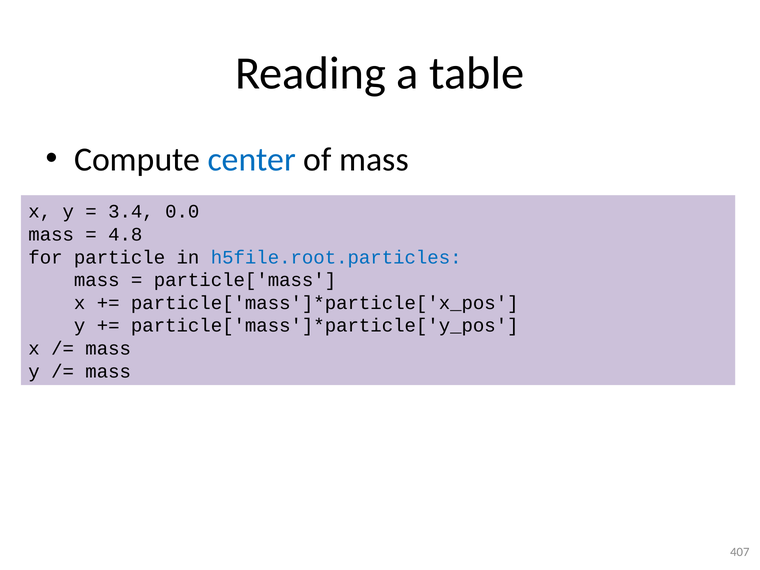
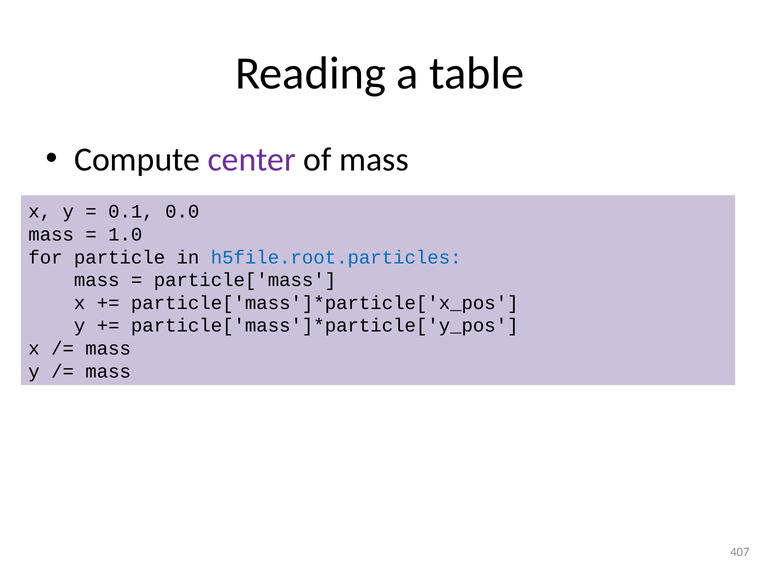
center colour: blue -> purple (252, 159)
3.4: 3.4 -> 0.1 (131, 212)
4.8: 4.8 -> 1.0 (125, 234)
